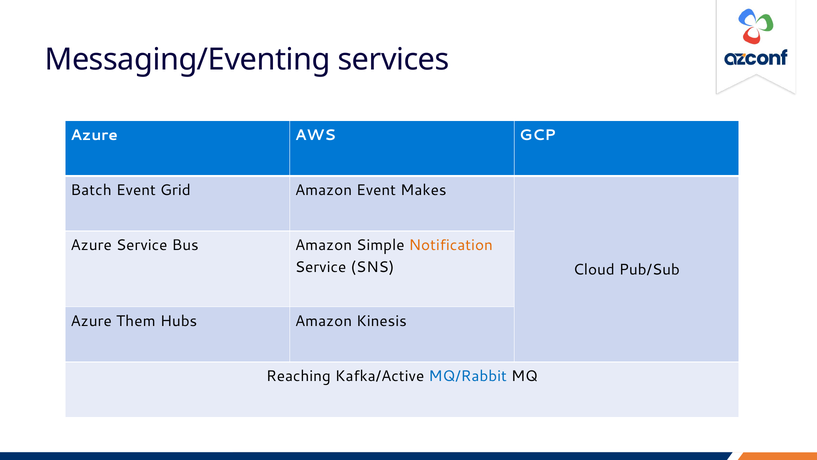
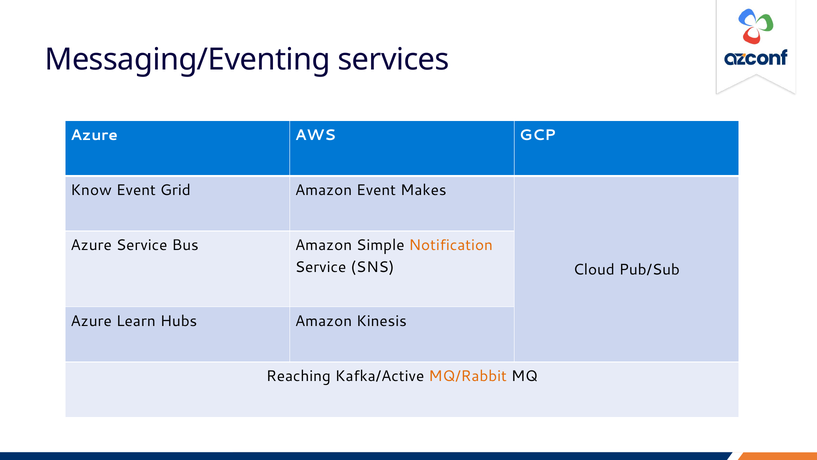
Batch: Batch -> Know (91, 190)
Them: Them -> Learn (136, 321)
MQ/Rabbit colour: blue -> orange (468, 376)
